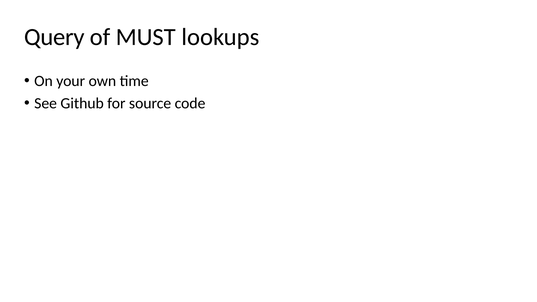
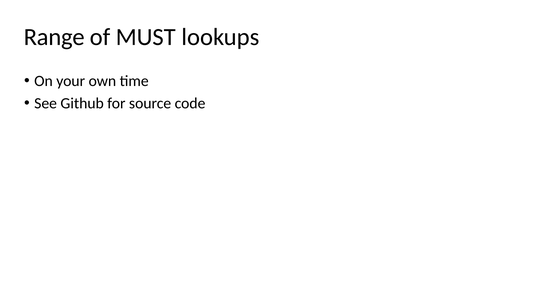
Query: Query -> Range (54, 37)
